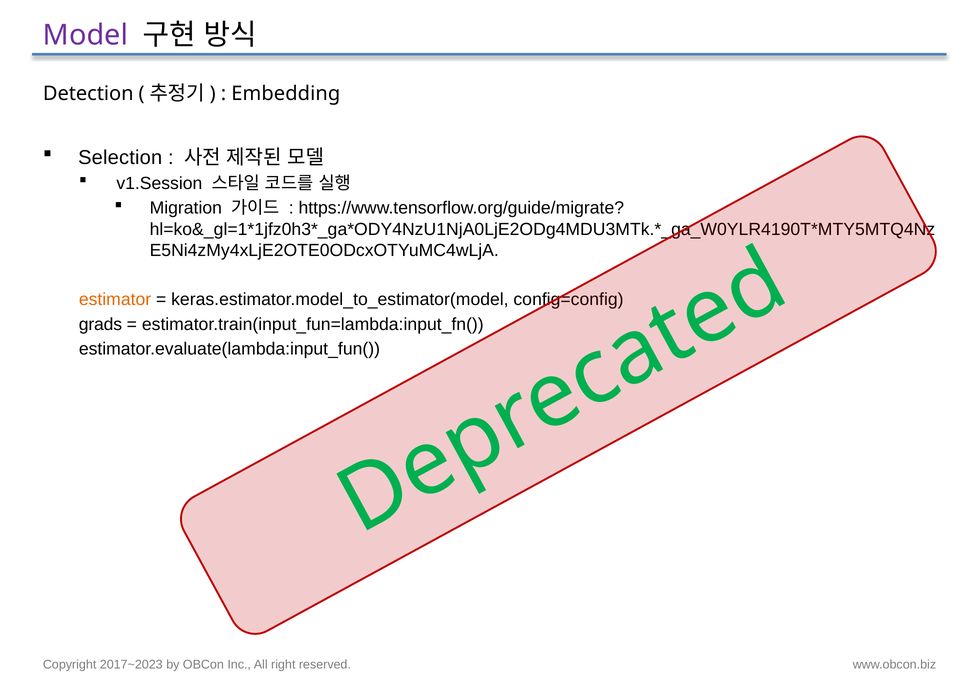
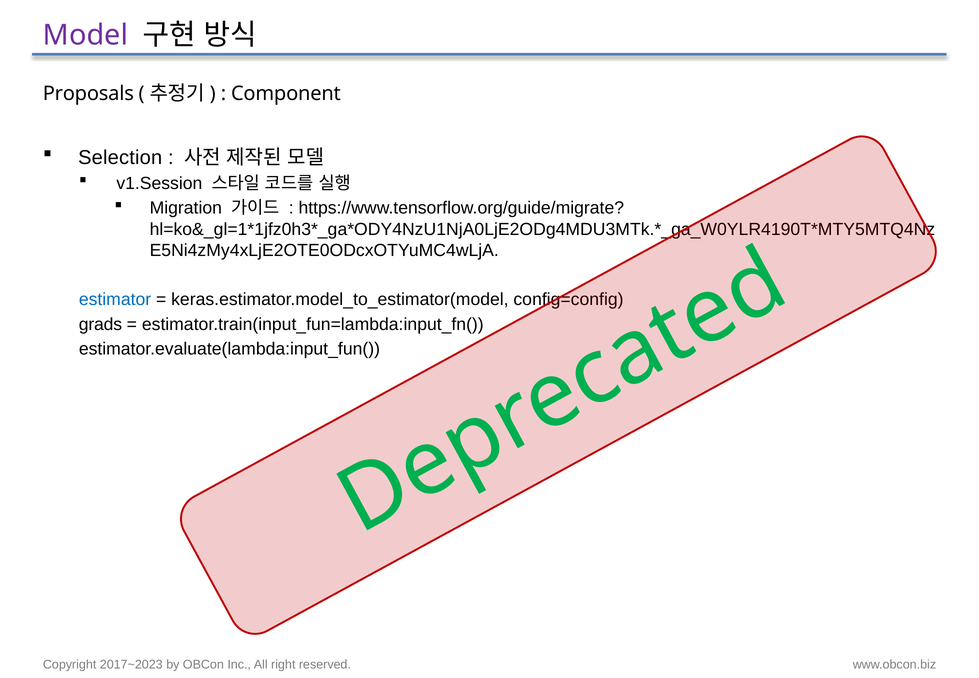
Detection: Detection -> Proposals (88, 93)
Embedding: Embedding -> Component (286, 93)
estimator colour: orange -> blue (115, 299)
